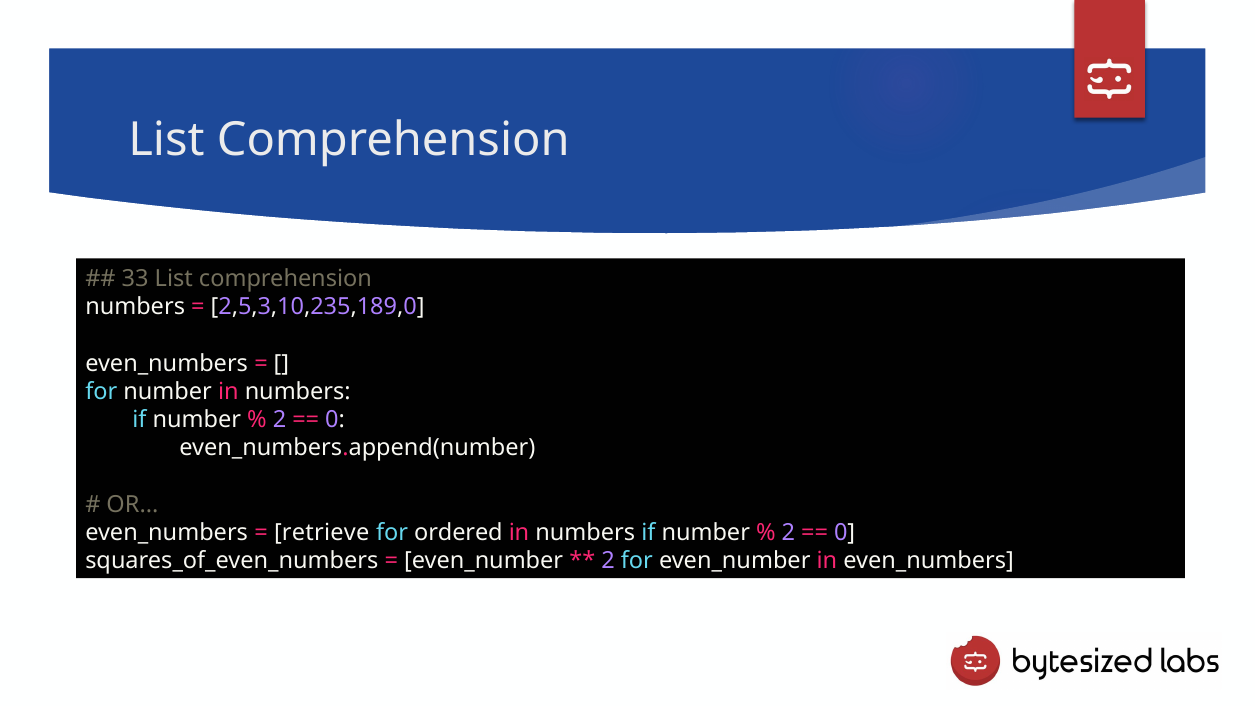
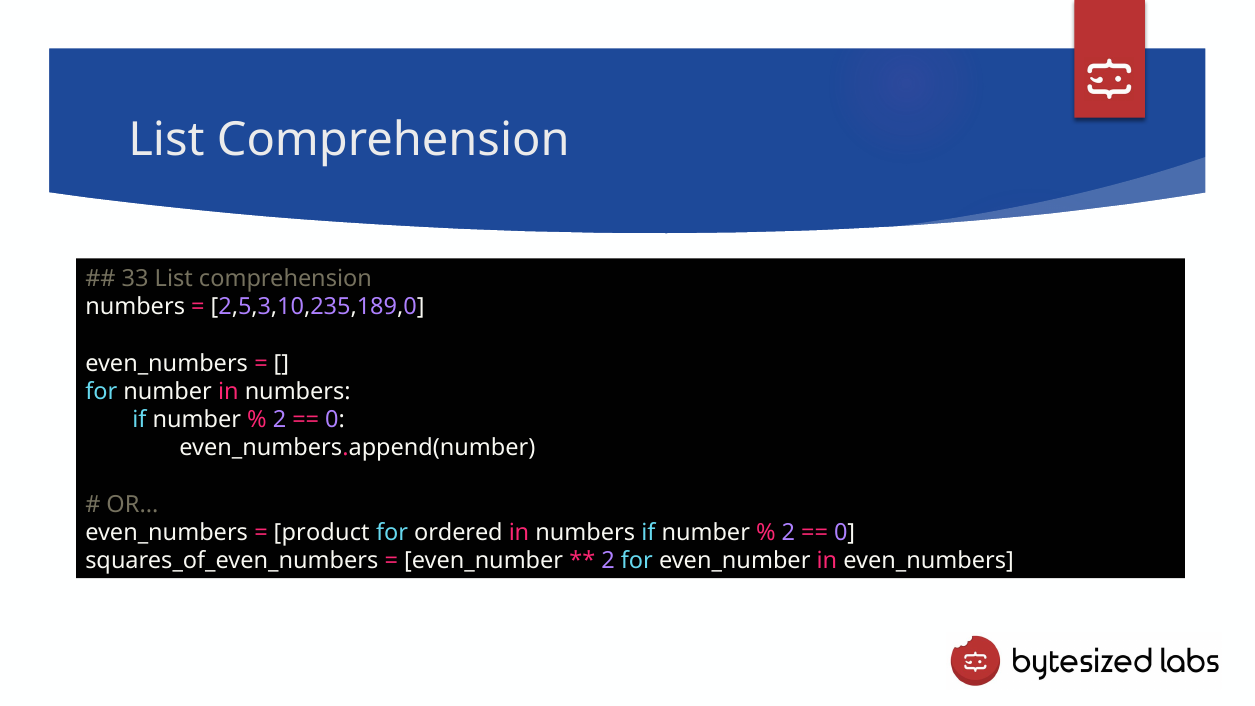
retrieve: retrieve -> product (322, 533)
